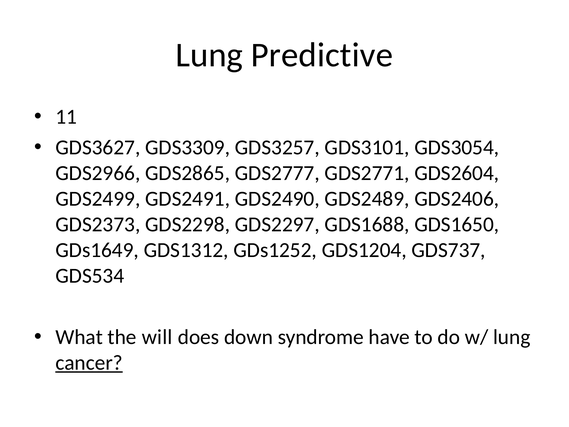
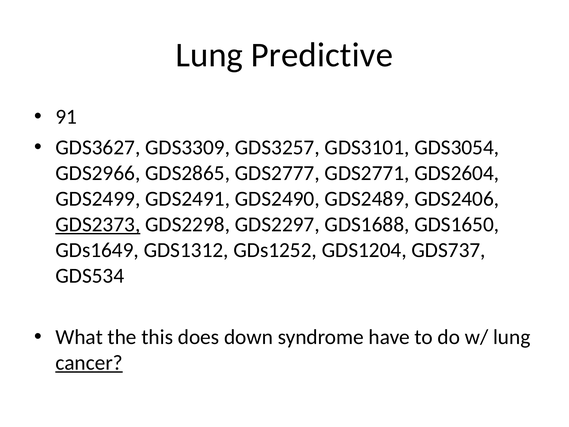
11: 11 -> 91 (66, 117)
GDS2373 underline: none -> present (98, 224)
will: will -> this (157, 337)
